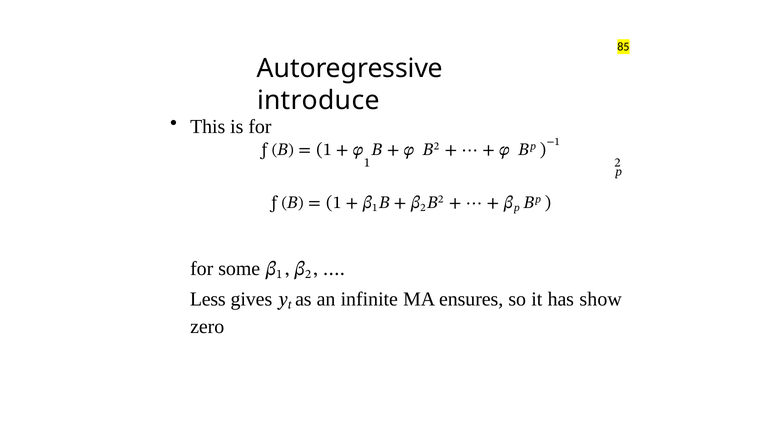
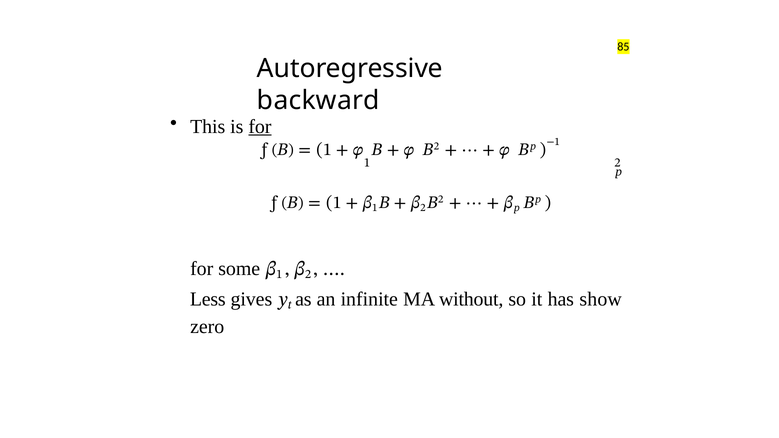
introduce: introduce -> backward (318, 100)
for underline: none -> present (260, 127)
ensures: ensures -> without (471, 299)
